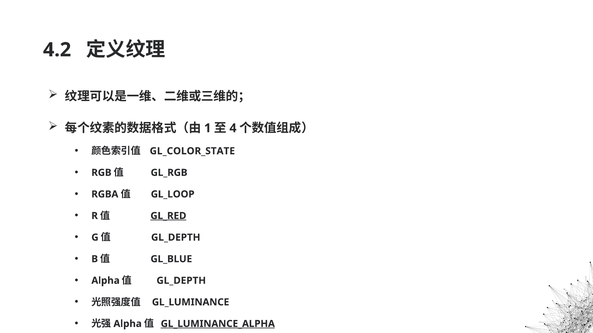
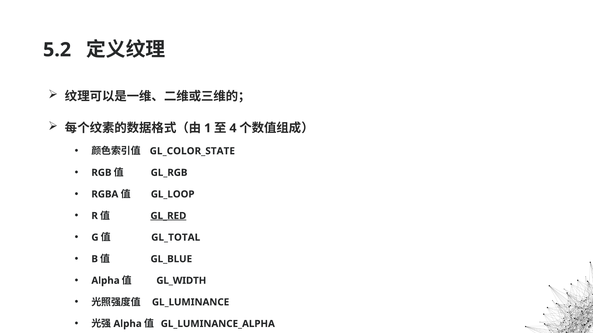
4.2: 4.2 -> 5.2 (57, 50)
GL_DEPTH: GL_DEPTH -> GL_TOTAL (176, 238)
GL_DEPTH: GL_DEPTH -> GL_WIDTH (181, 281)
GL_LUMINANCE_ALPHA underline: present -> none (218, 324)
